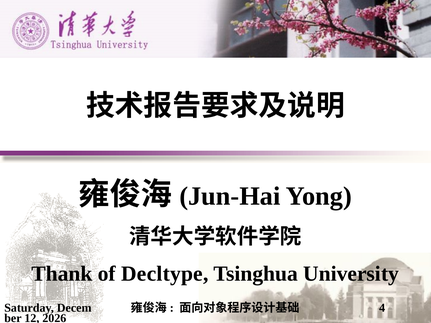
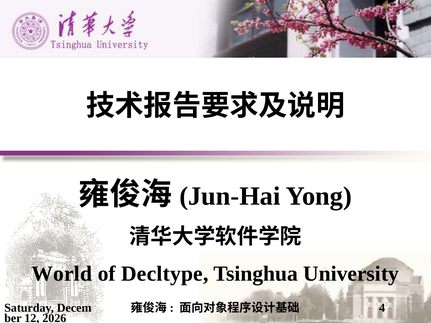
Thank: Thank -> World (62, 274)
